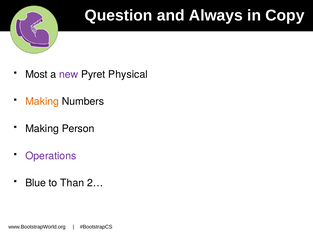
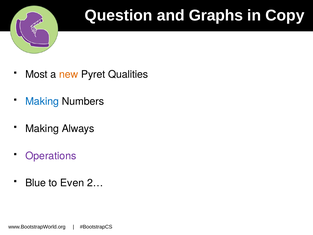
Always: Always -> Graphs (216, 15)
new colour: purple -> orange (69, 74)
Physical: Physical -> Qualities (128, 74)
Making colour: orange -> blue (42, 101)
Person: Person -> Always (78, 129)
Than: Than -> Even (72, 183)
